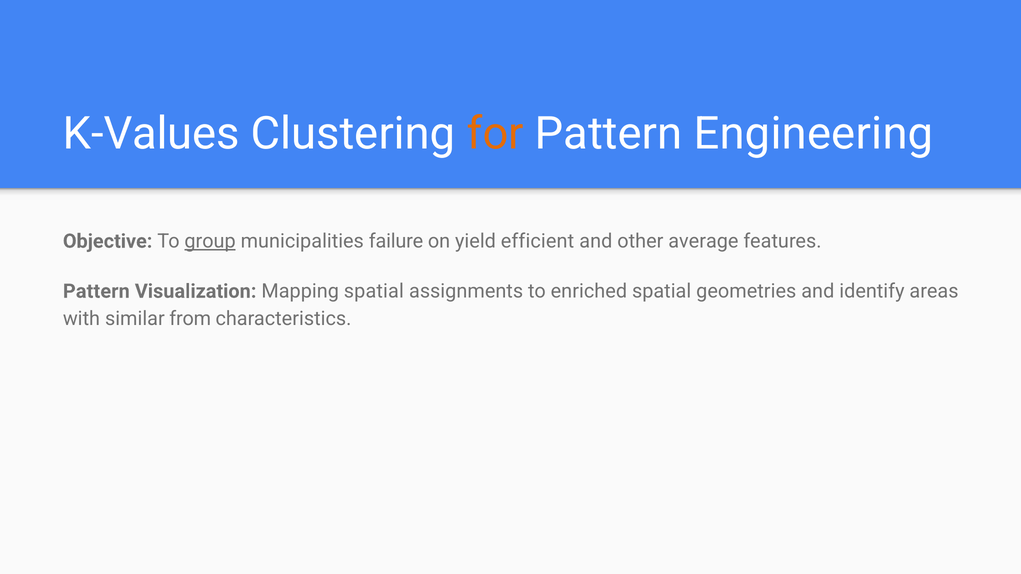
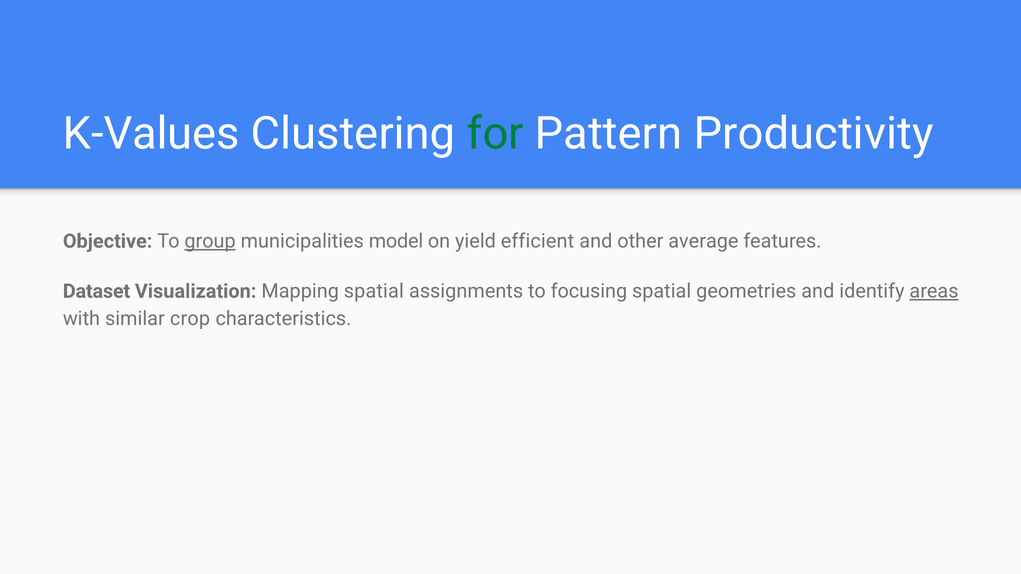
for colour: orange -> green (495, 134)
Engineering: Engineering -> Productivity (814, 134)
failure: failure -> model (396, 241)
Pattern: Pattern -> Dataset (97, 291)
enriched: enriched -> focusing (589, 291)
areas underline: none -> present (934, 291)
from: from -> crop (190, 319)
